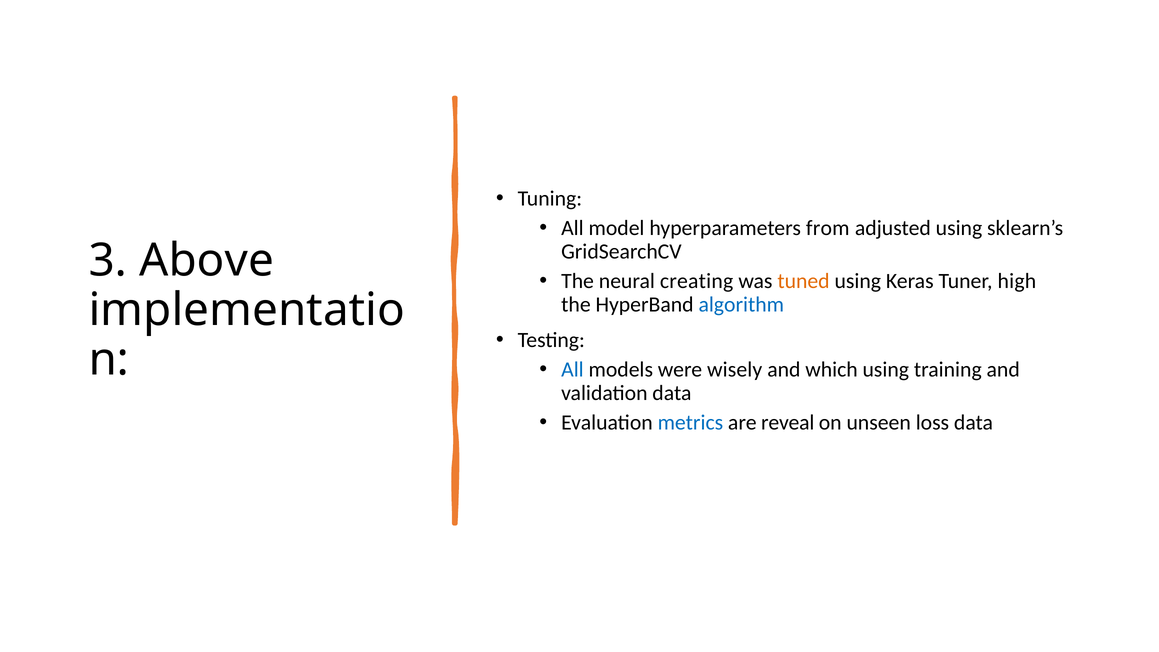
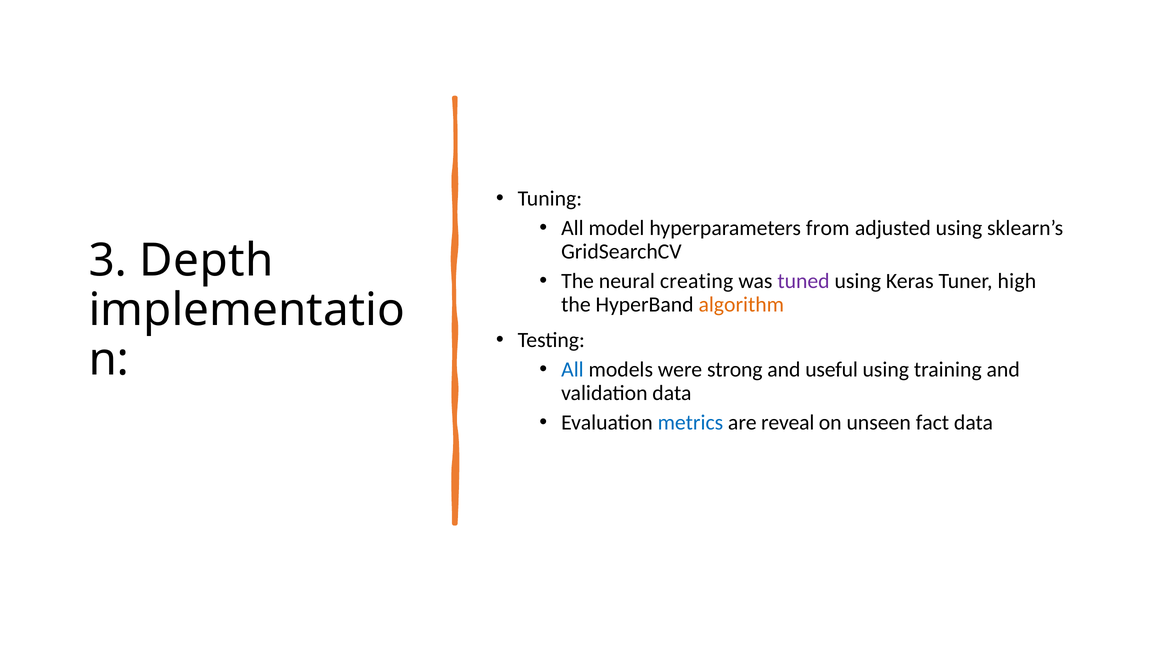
Above: Above -> Depth (206, 260)
tuned colour: orange -> purple (804, 281)
algorithm colour: blue -> orange (741, 304)
wisely: wisely -> strong (735, 370)
which: which -> useful (832, 370)
loss: loss -> fact (932, 423)
